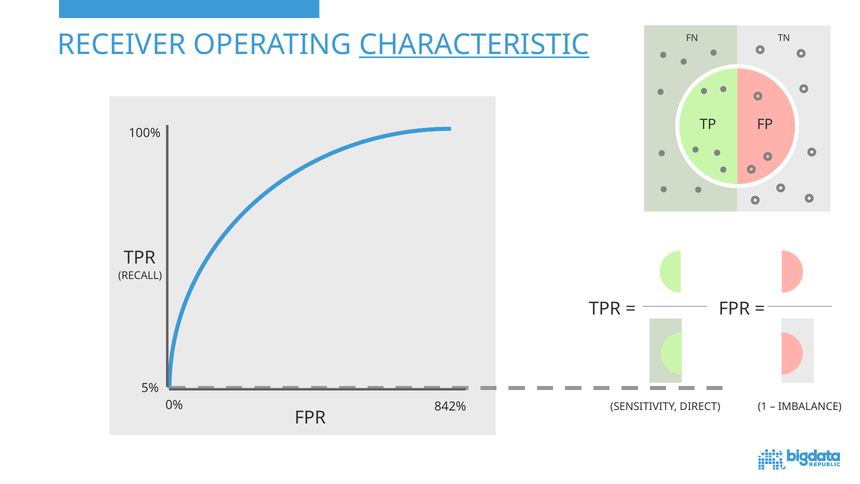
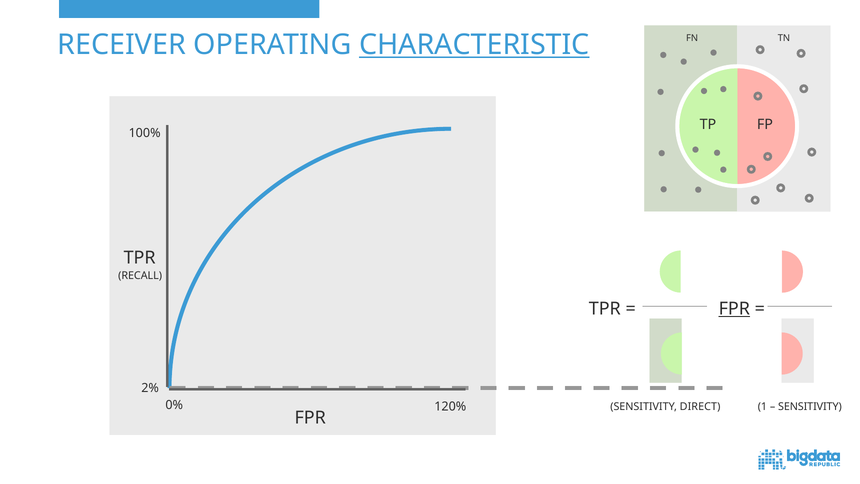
FPR underline: none -> present (734, 309)
5%: 5% -> 2% (150, 388)
842%: 842% -> 120% (450, 406)
IMBALANCE: IMBALANCE -> SENSITIVITY (810, 407)
